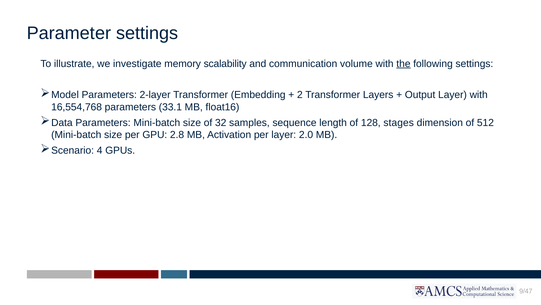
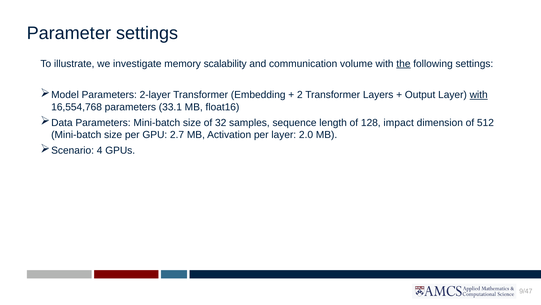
with underline: none -> present (479, 95)
stages: stages -> impact (399, 122)
2.8: 2.8 -> 2.7 (177, 135)
